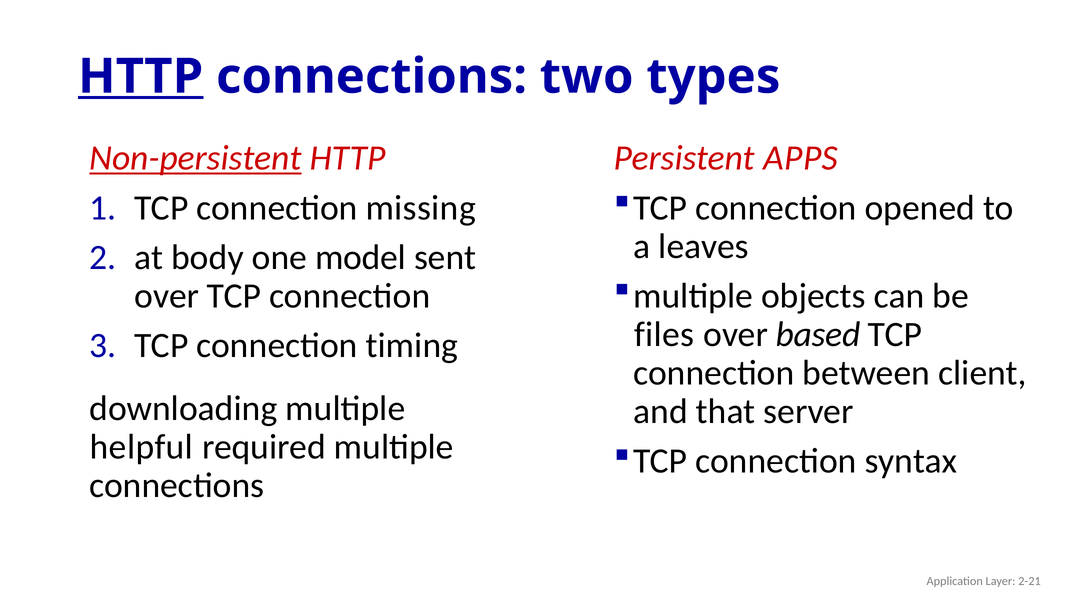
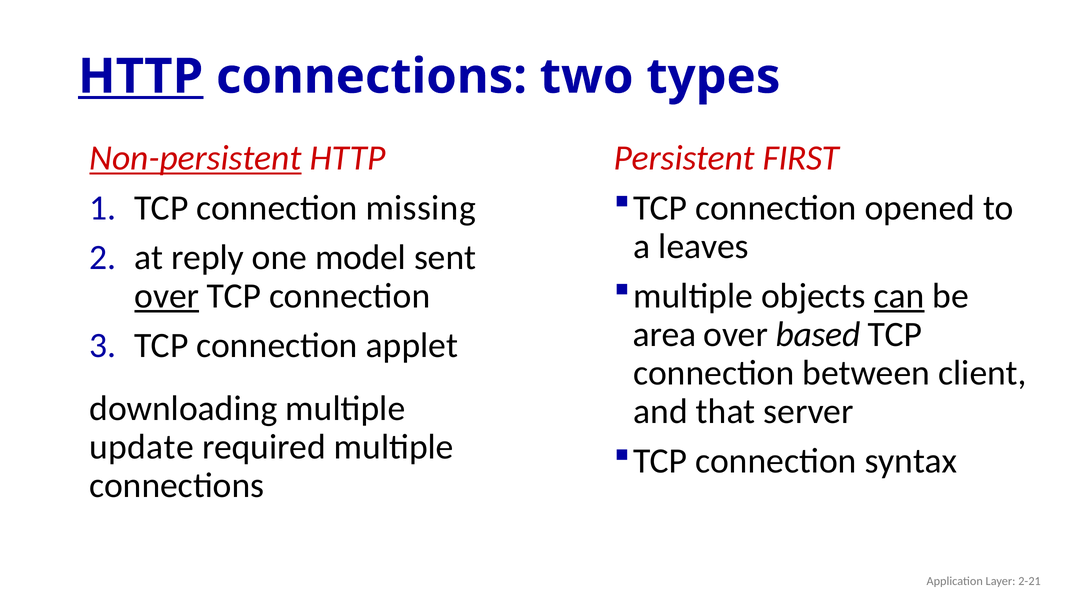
APPS: APPS -> FIRST (801, 158)
body: body -> reply (208, 258)
can underline: none -> present (899, 296)
over underline: none -> present (167, 296)
files: files -> area (665, 335)
timing: timing -> applet (412, 346)
helpful: helpful -> update (142, 447)
